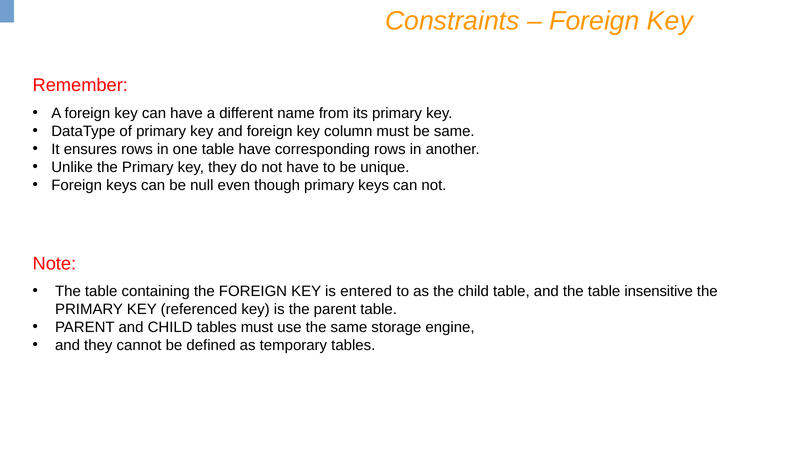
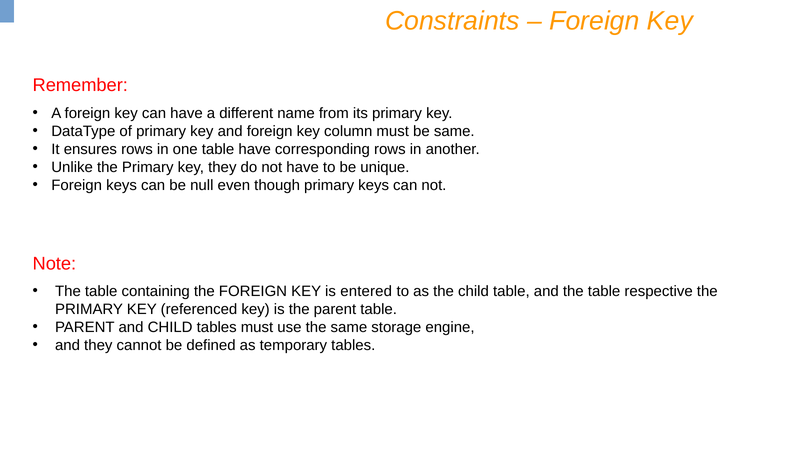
insensitive: insensitive -> respective (659, 291)
